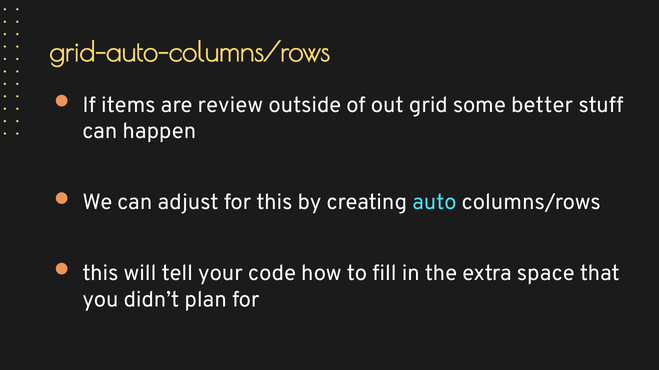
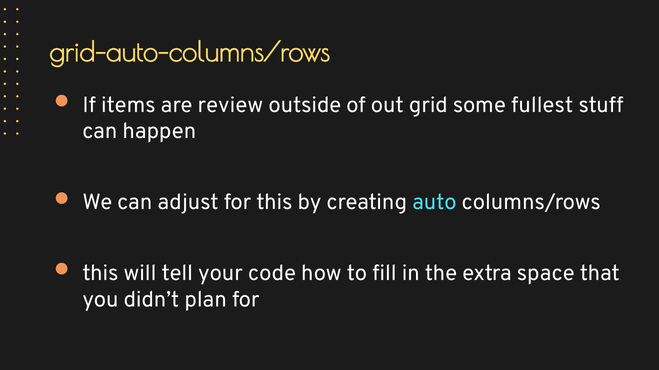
better: better -> fullest (542, 105)
